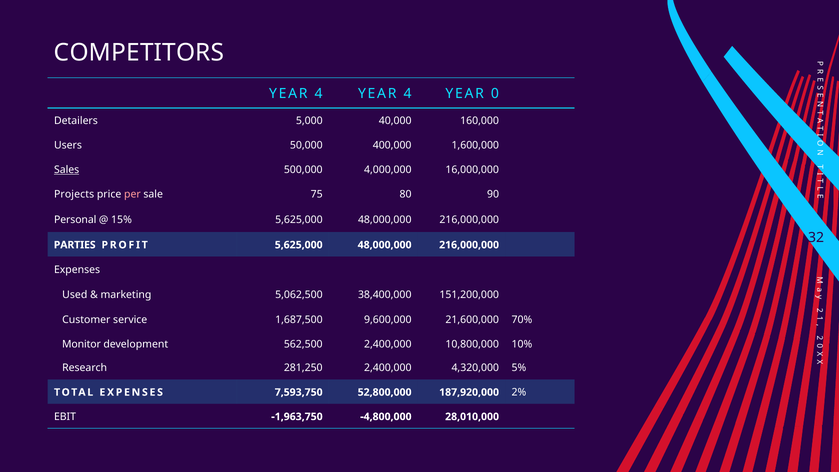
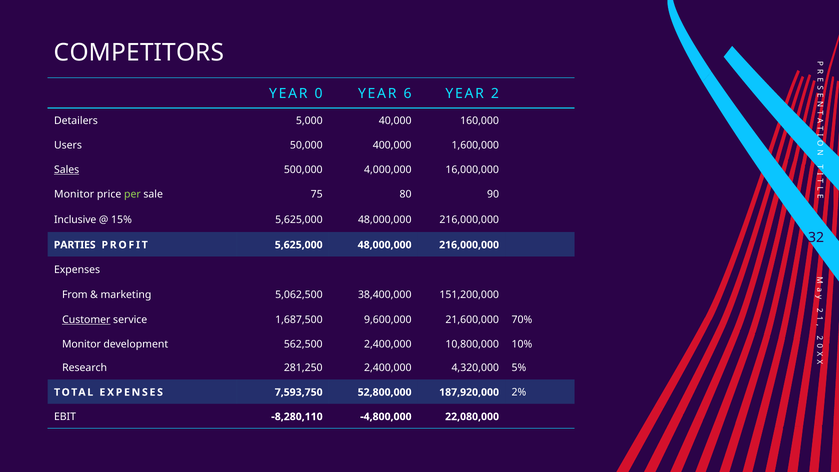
4: 4 -> 0 (319, 94)
4: 4 -> 6 (408, 94)
YEAR 0: 0 -> 2 (495, 94)
Projects: Projects -> Monitor (74, 194)
per colour: pink -> light green (132, 194)
Personal: Personal -> Inclusive (75, 220)
Used: Used -> From (75, 295)
Customer underline: none -> present (86, 320)
-1,963,750: -1,963,750 -> -8,280,110 (297, 417)
28,010,000: 28,010,000 -> 22,080,000 (472, 417)
